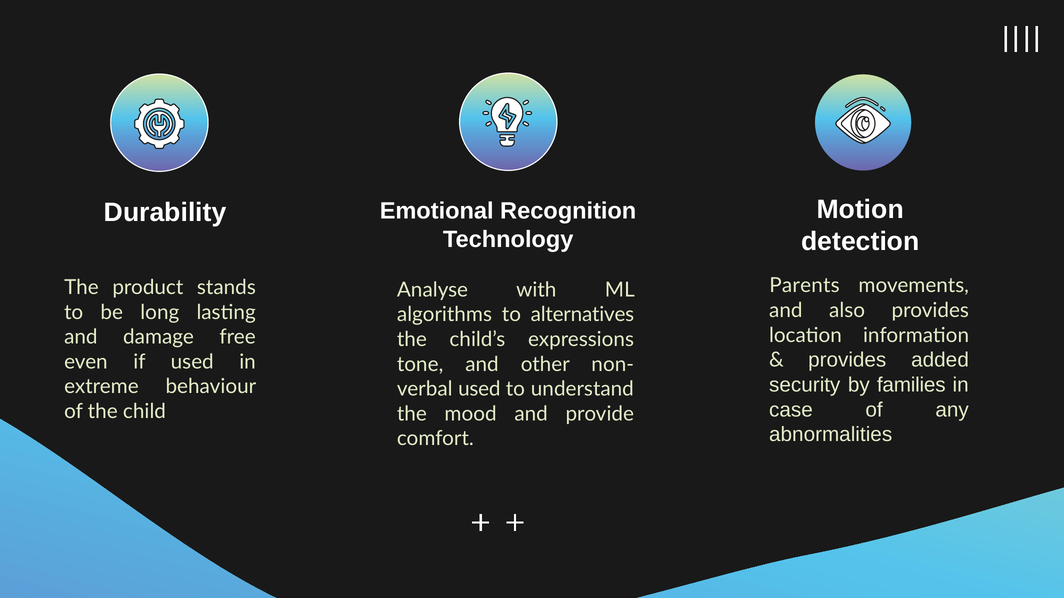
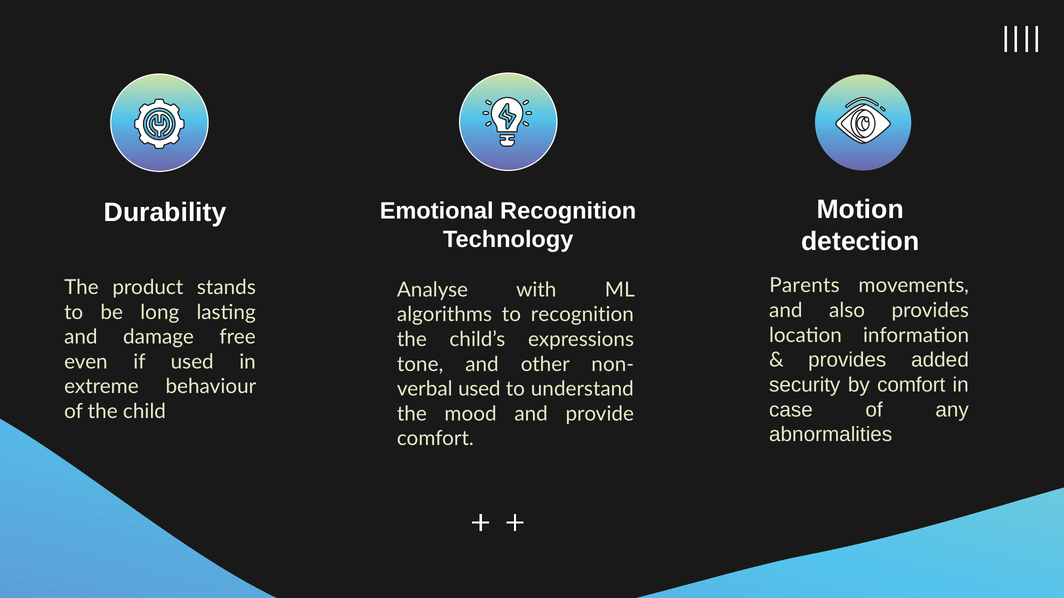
to alternatives: alternatives -> recognition (582, 315)
by families: families -> comfort (911, 385)
